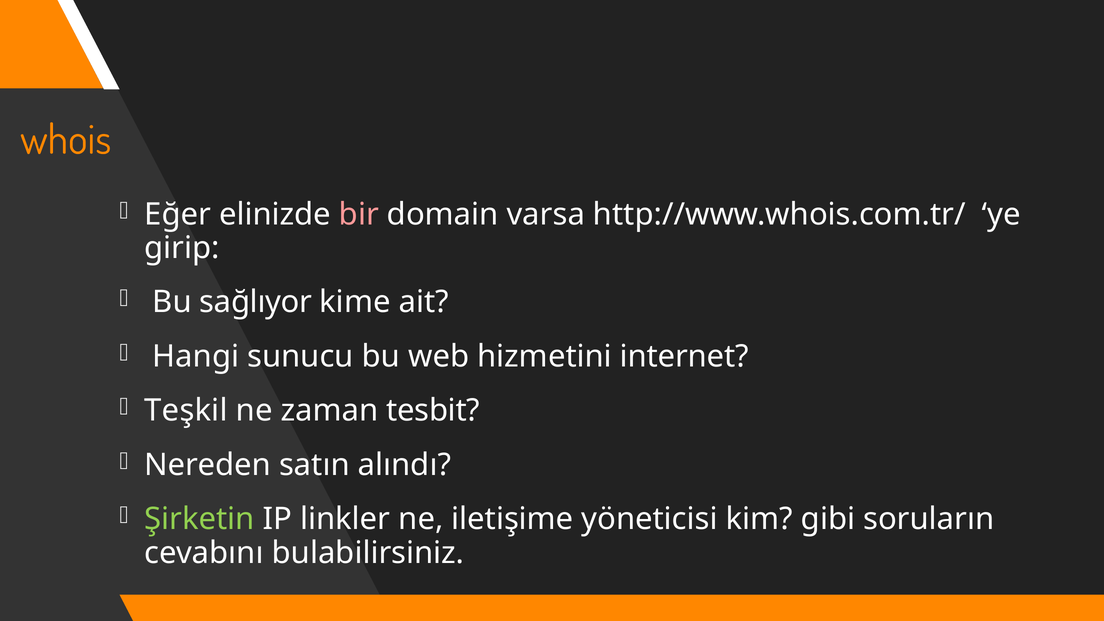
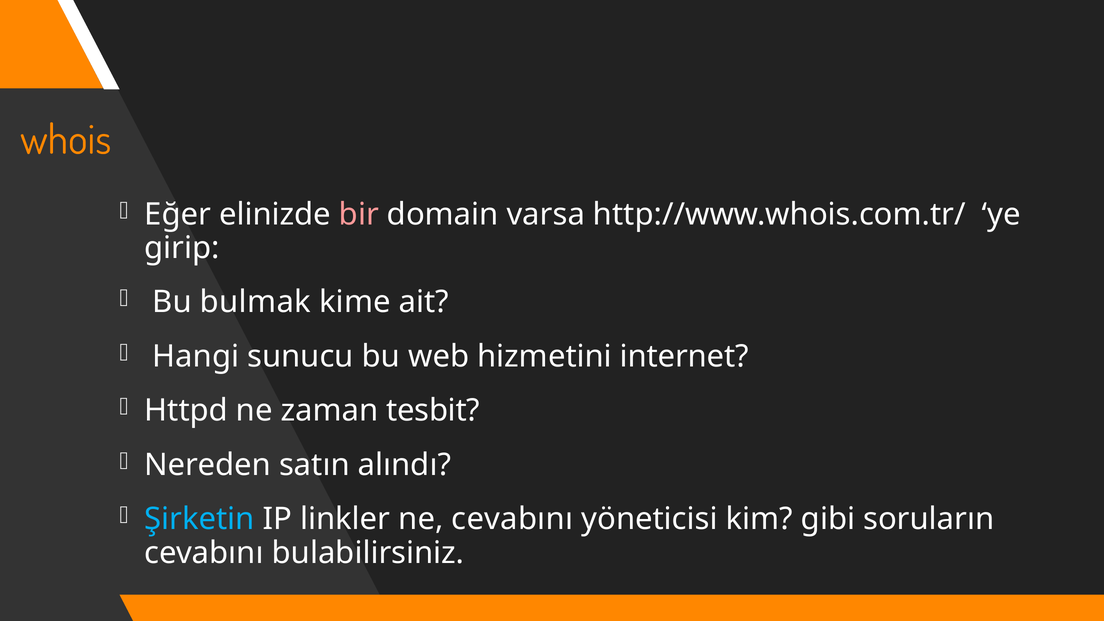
sağlıyor: sağlıyor -> bulmak (255, 302)
Teşkil: Teşkil -> Httpd (186, 411)
Şirketin colour: light green -> light blue (200, 519)
ne iletişime: iletişime -> cevabını (512, 519)
